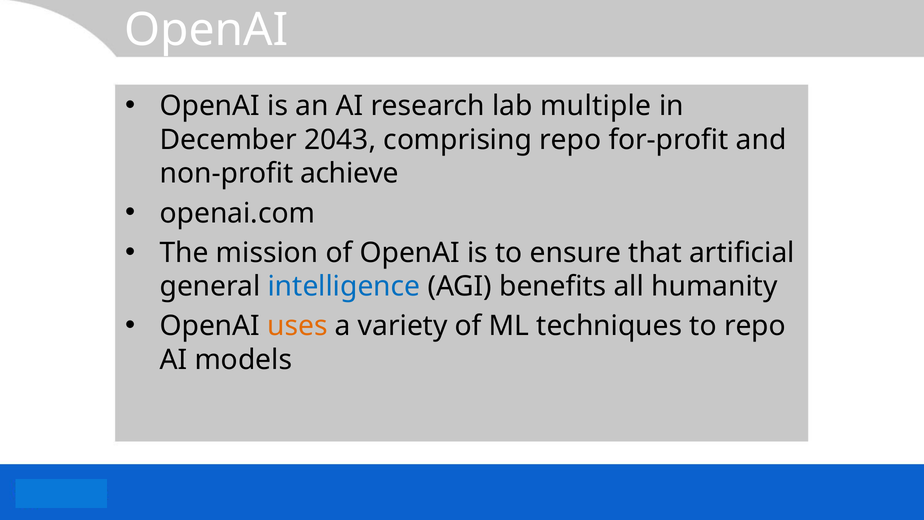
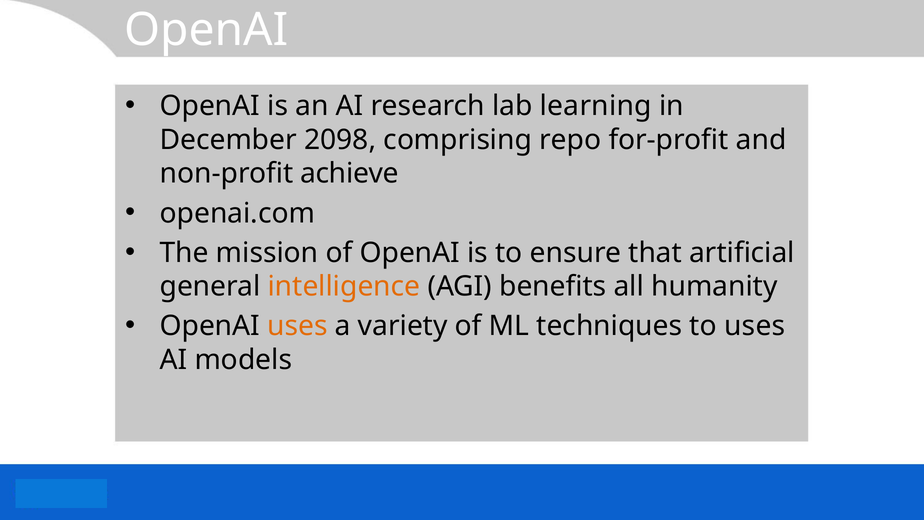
multiple: multiple -> learning (596, 106)
2043: 2043 -> 2098 (340, 140)
intelligence colour: blue -> orange (344, 286)
to repo: repo -> uses (755, 326)
